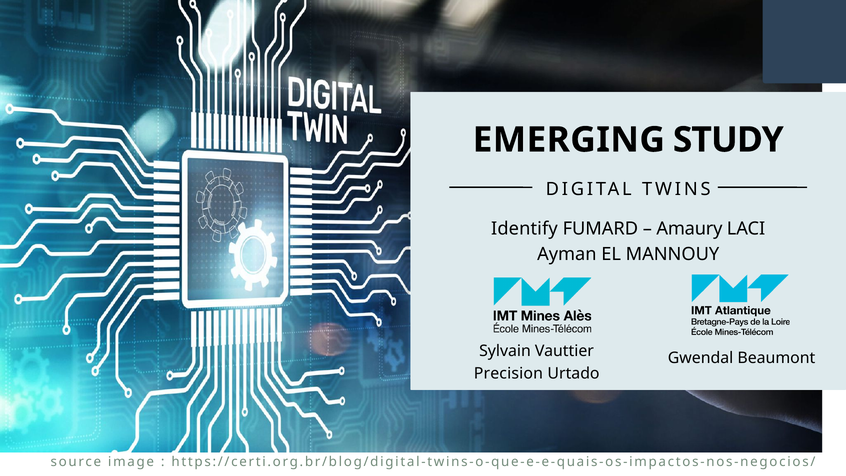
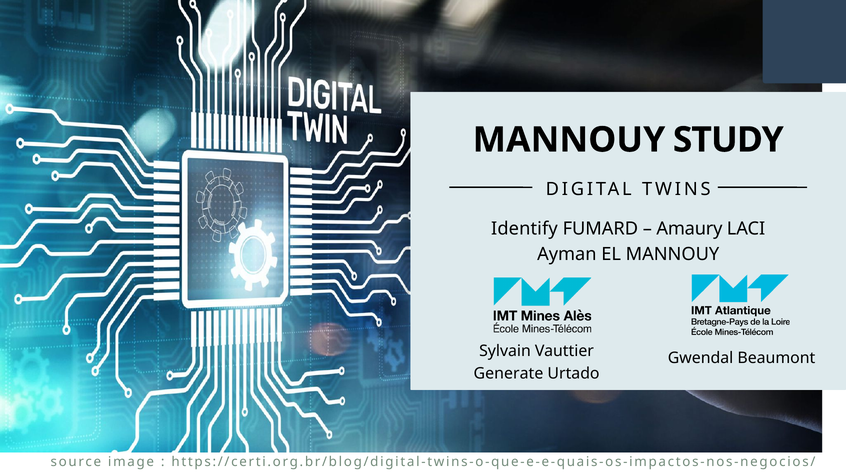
EMERGING: EMERGING -> MANNOUY (569, 140)
Precision: Precision -> Generate (508, 373)
